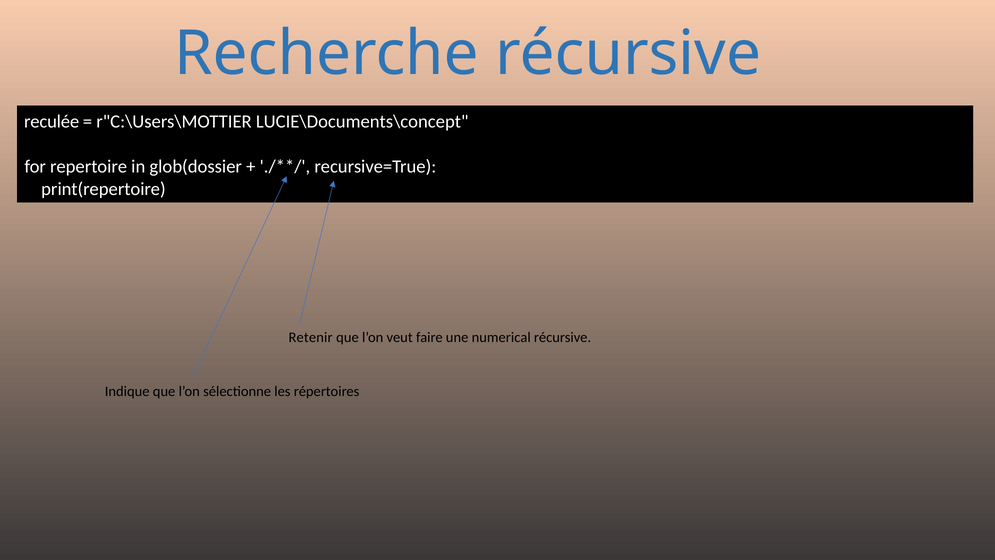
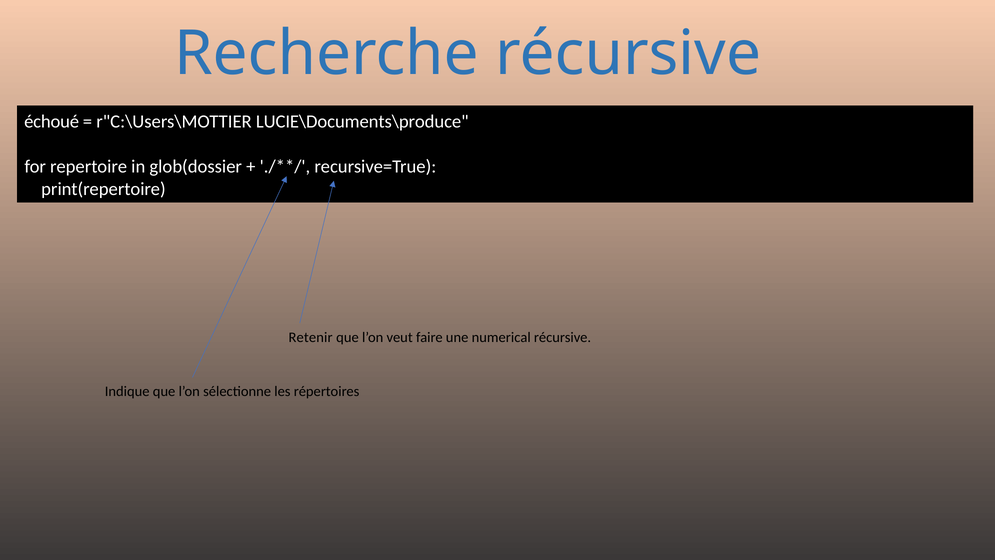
reculée: reculée -> échoué (52, 122)
LUCIE\Documents\concept: LUCIE\Documents\concept -> LUCIE\Documents\produce (362, 122)
